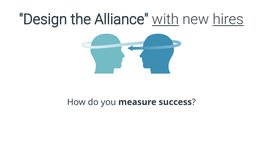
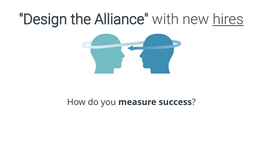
with underline: present -> none (165, 19)
